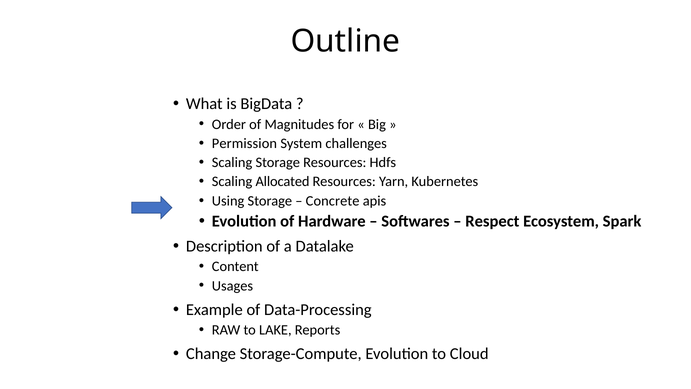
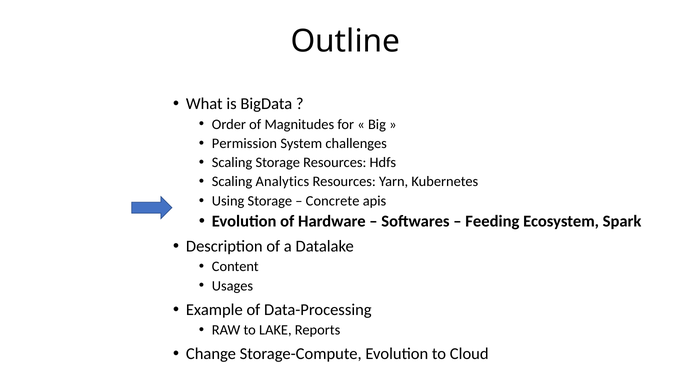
Allocated: Allocated -> Analytics (282, 182)
Respect: Respect -> Feeding (492, 221)
